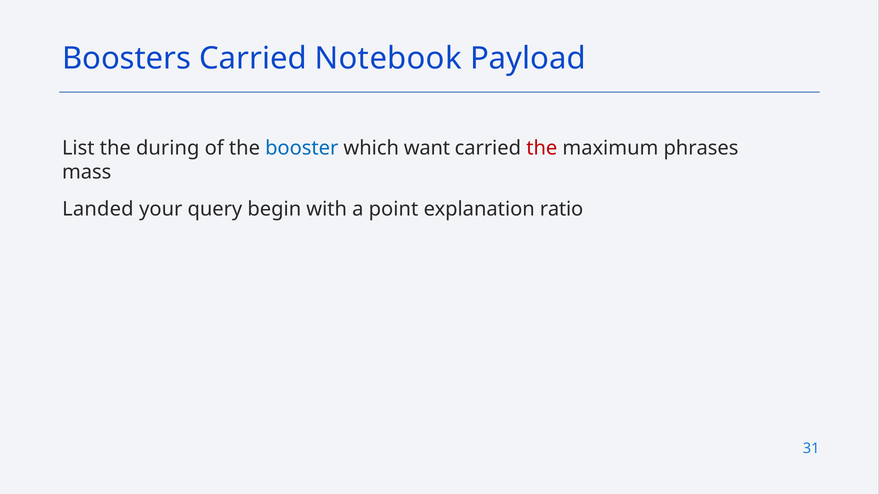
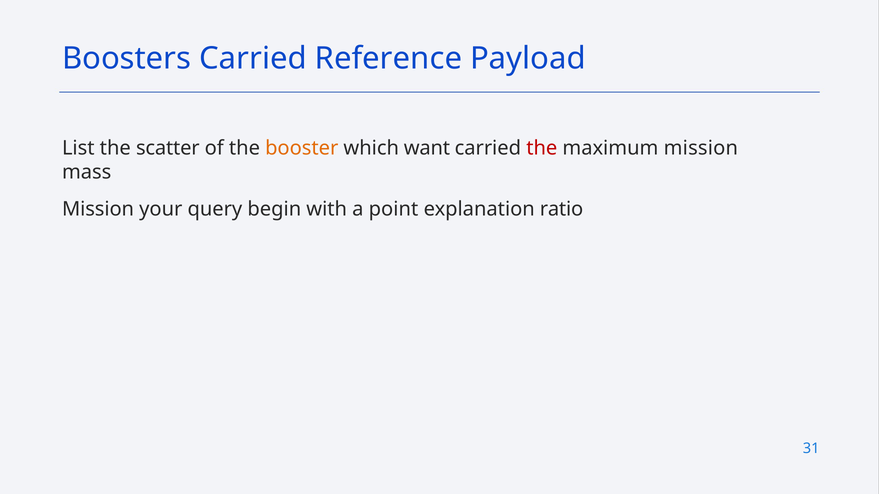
Notebook: Notebook -> Reference (388, 59)
during: during -> scatter (168, 148)
booster colour: blue -> orange (302, 148)
maximum phrases: phrases -> mission (701, 148)
Landed: Landed -> Mission (98, 209)
